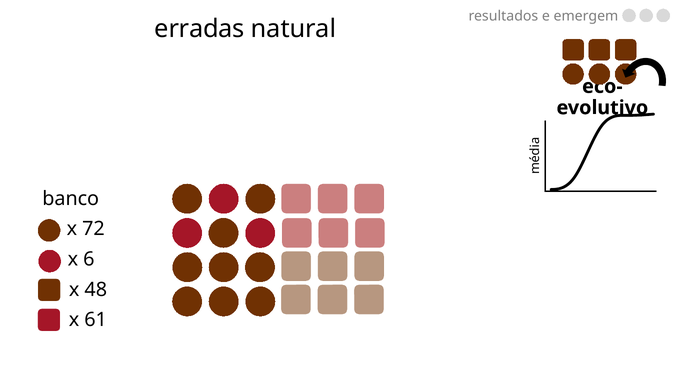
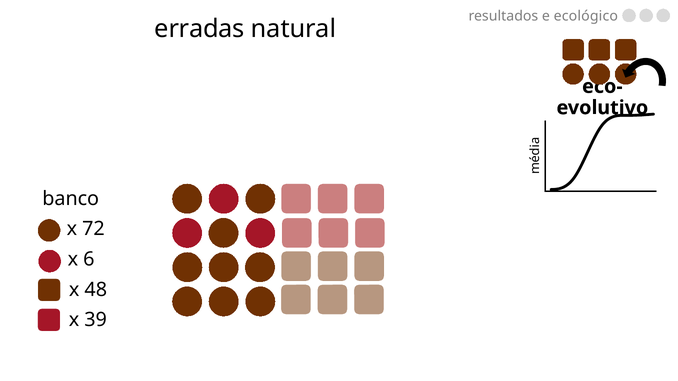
emergem: emergem -> ecológico (586, 16)
61: 61 -> 39 (96, 320)
